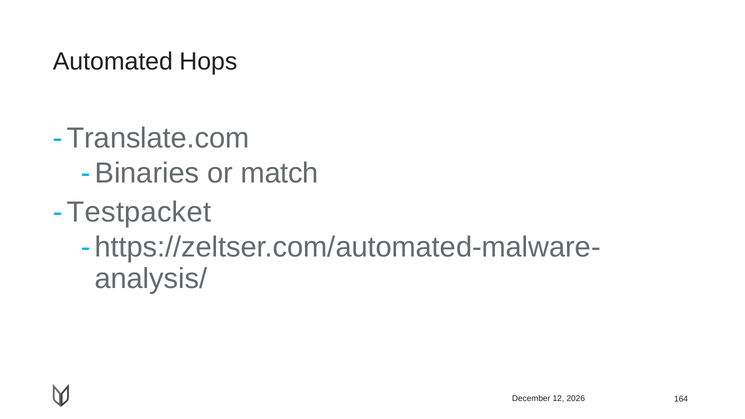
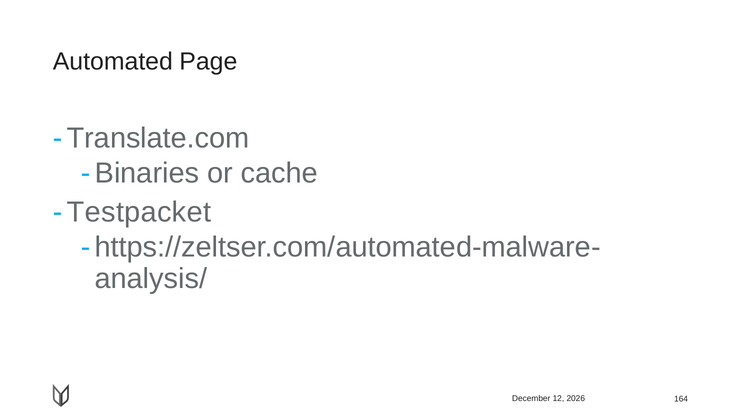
Hops: Hops -> Page (208, 61)
match: match -> cache (279, 173)
